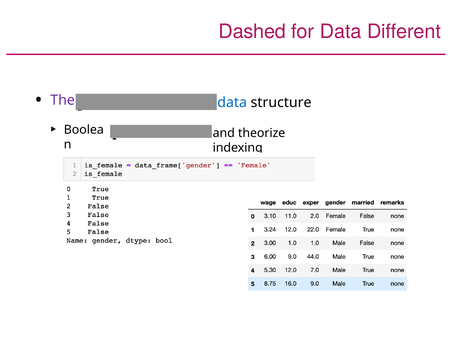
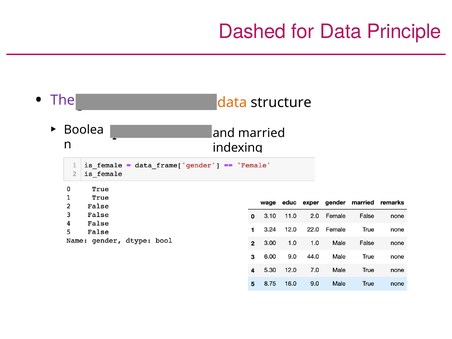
Different: Different -> Principle (404, 32)
data colour: blue -> orange (232, 103)
theorize: theorize -> married (262, 133)
